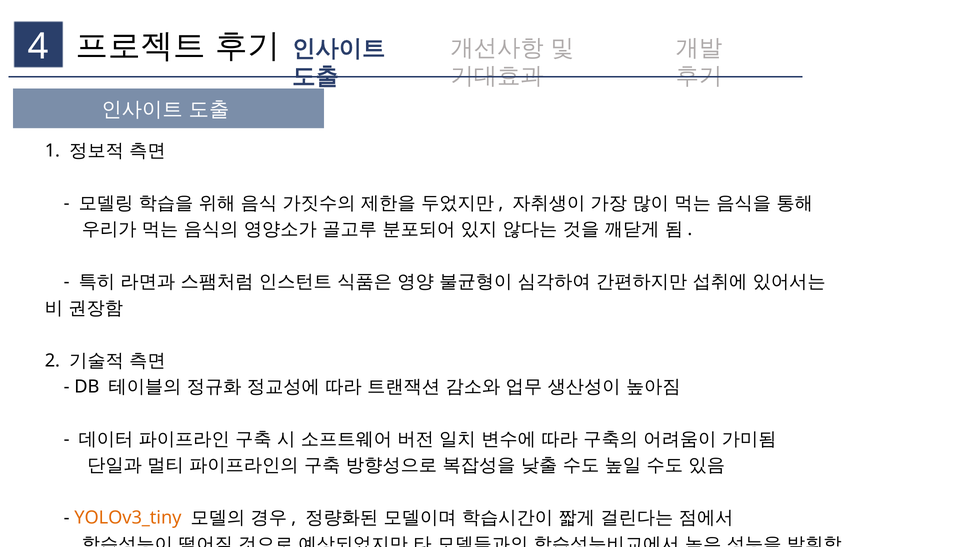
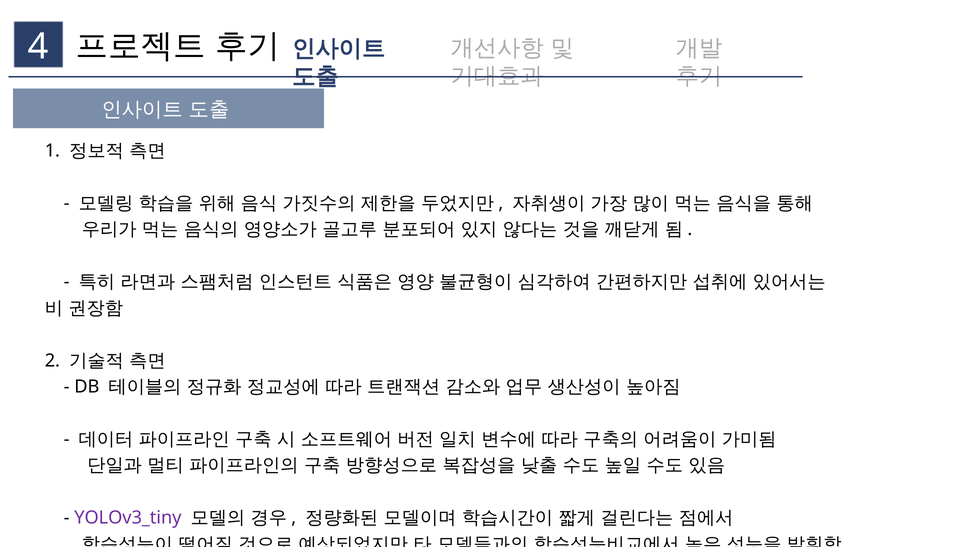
YOLOv3_tiny colour: orange -> purple (128, 518)
